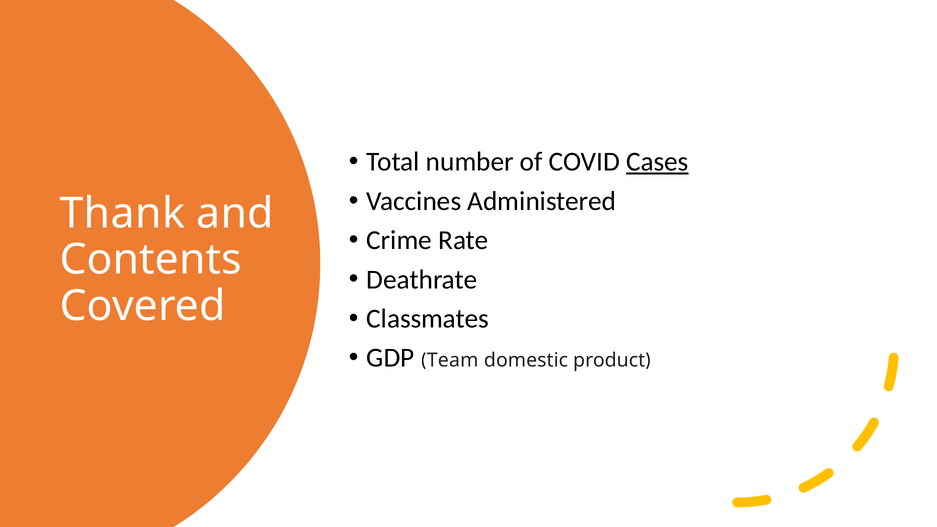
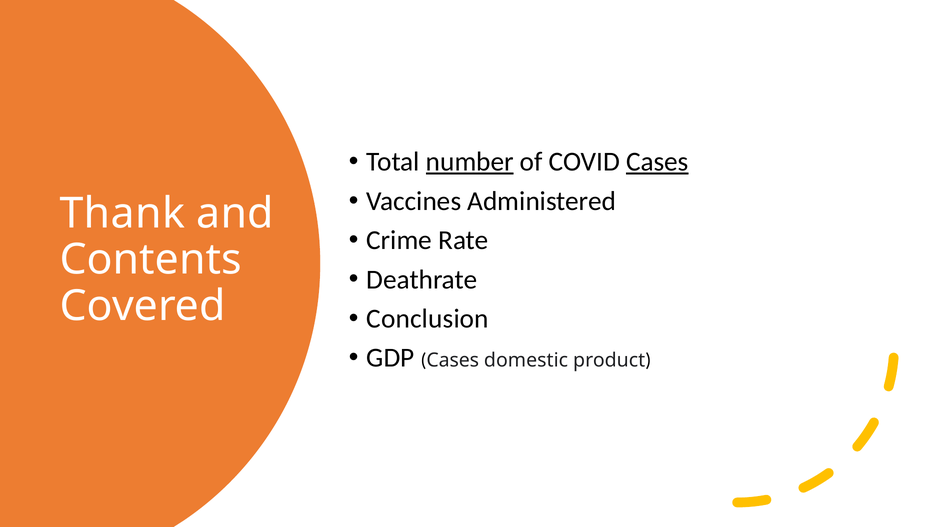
number underline: none -> present (470, 162)
Classmates: Classmates -> Conclusion (428, 319)
Team: Team -> Cases (453, 361)
